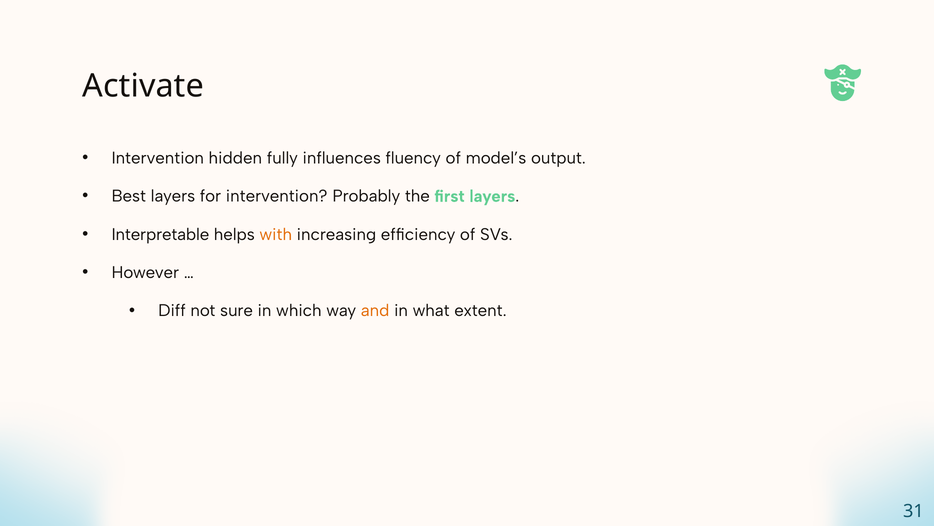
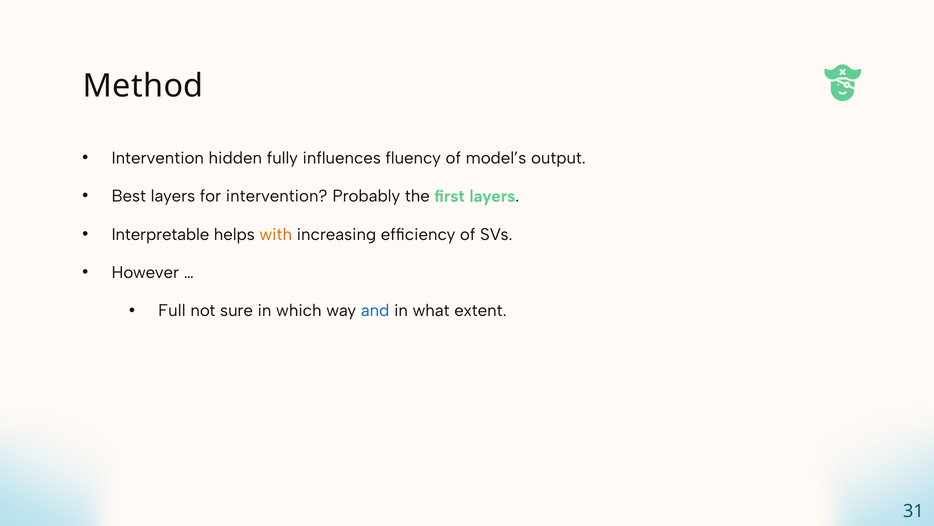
Activate: Activate -> Method (143, 86)
Diff: Diff -> Full (172, 311)
and colour: orange -> blue (375, 311)
